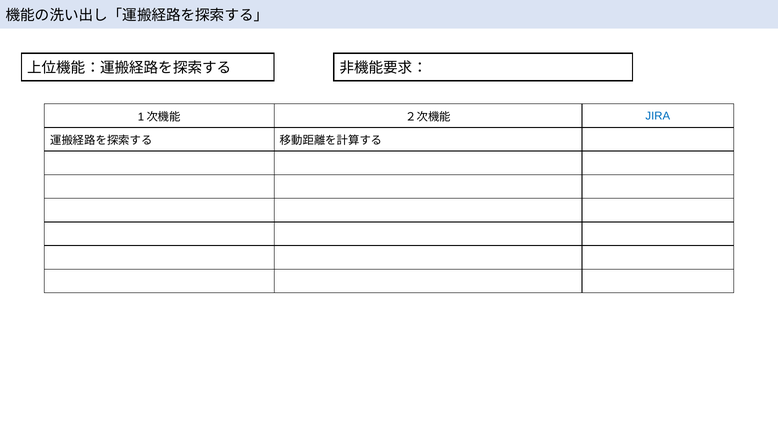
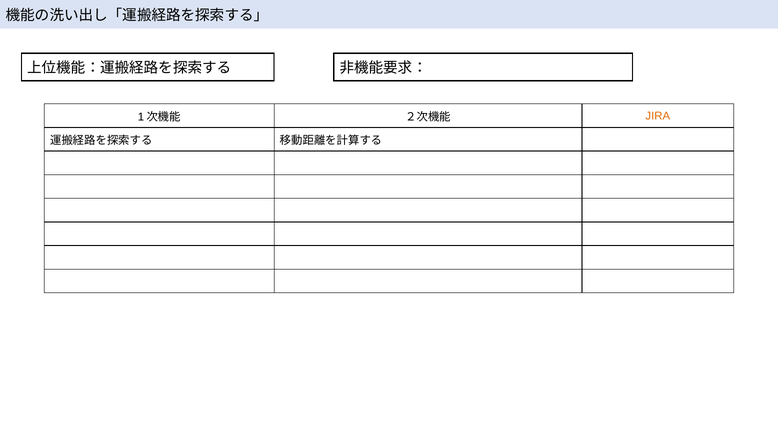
JIRA colour: blue -> orange (658, 116)
